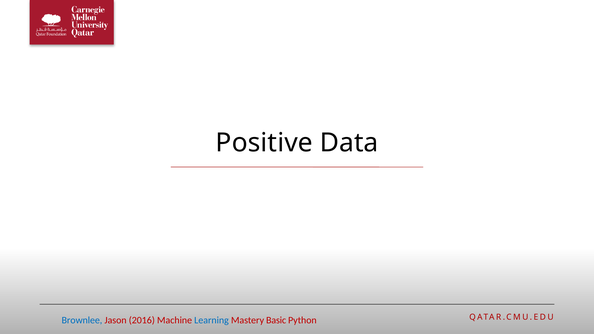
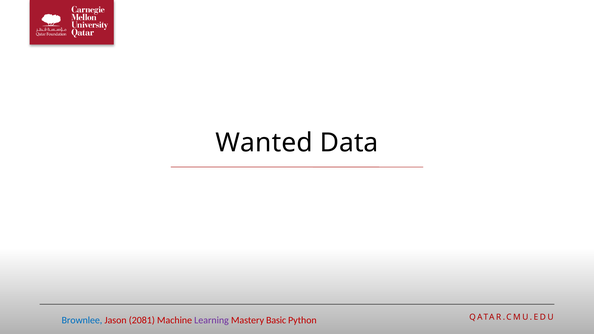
Positive: Positive -> Wanted (264, 143)
2016: 2016 -> 2081 (142, 320)
Learning colour: blue -> purple (212, 320)
